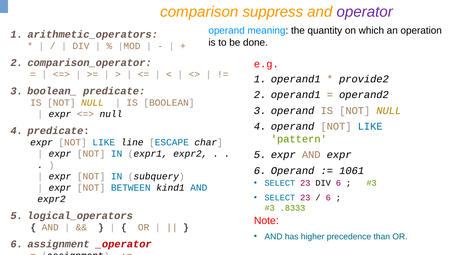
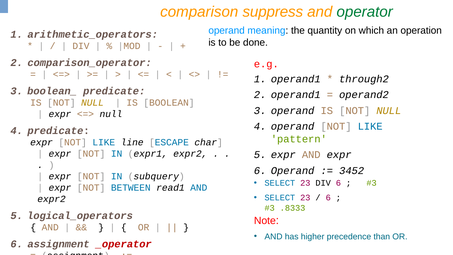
operator colour: purple -> green (365, 12)
provide2: provide2 -> through2 (364, 79)
1061: 1061 -> 3452 (352, 171)
kind1: kind1 -> read1 (170, 188)
